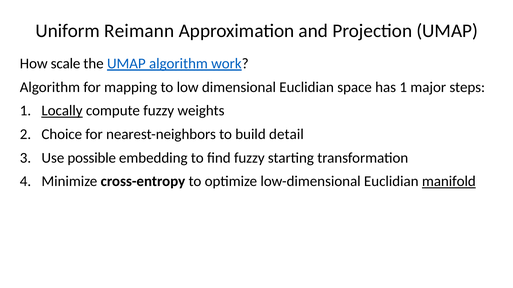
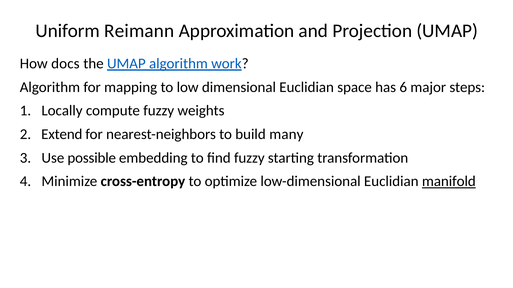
scale: scale -> docs (65, 64)
has 1: 1 -> 6 (403, 87)
Locally underline: present -> none (62, 111)
Choice: Choice -> Extend (62, 135)
detail: detail -> many (286, 135)
